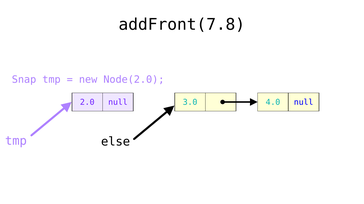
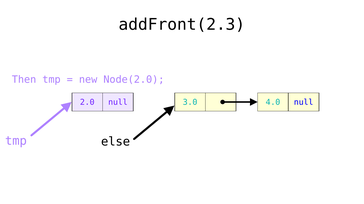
addFront(7.8: addFront(7.8 -> addFront(2.3 (182, 25)
Snap: Snap -> Then (24, 80)
